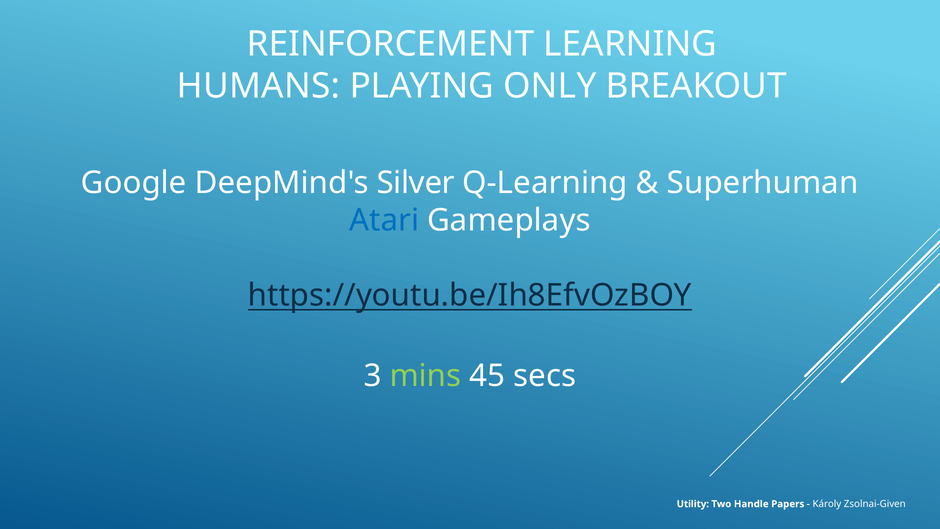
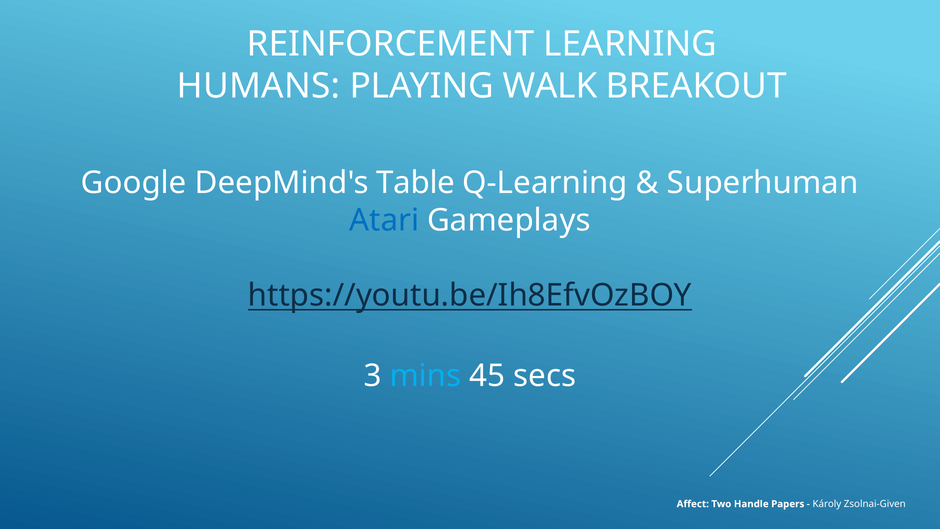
ONLY: ONLY -> WALK (550, 86)
Silver: Silver -> Table (416, 183)
mins colour: light green -> light blue (425, 376)
Utility: Utility -> Affect (693, 504)
